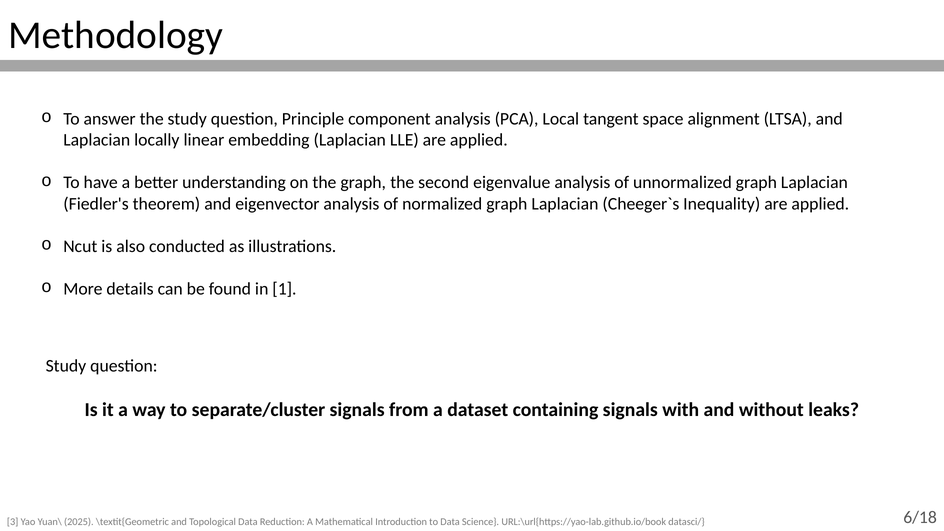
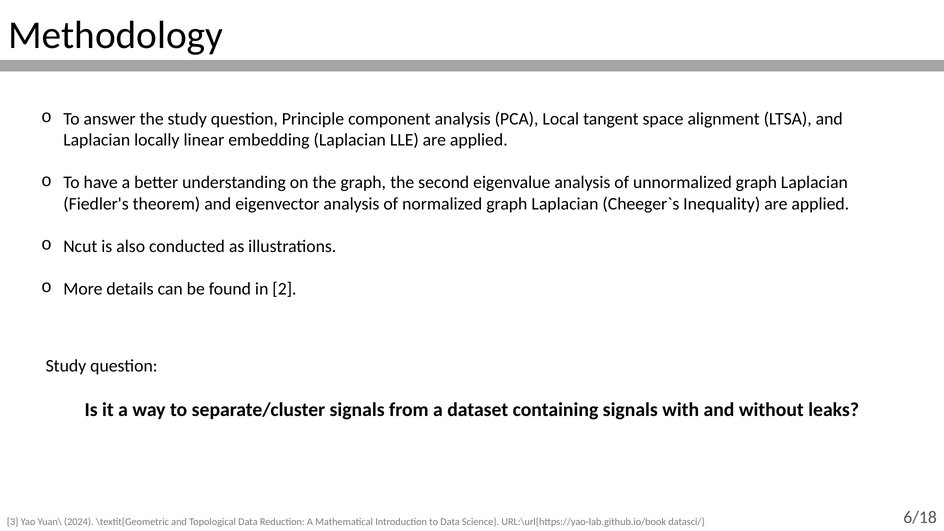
1: 1 -> 2 (284, 289)
2025: 2025 -> 2024 (79, 522)
